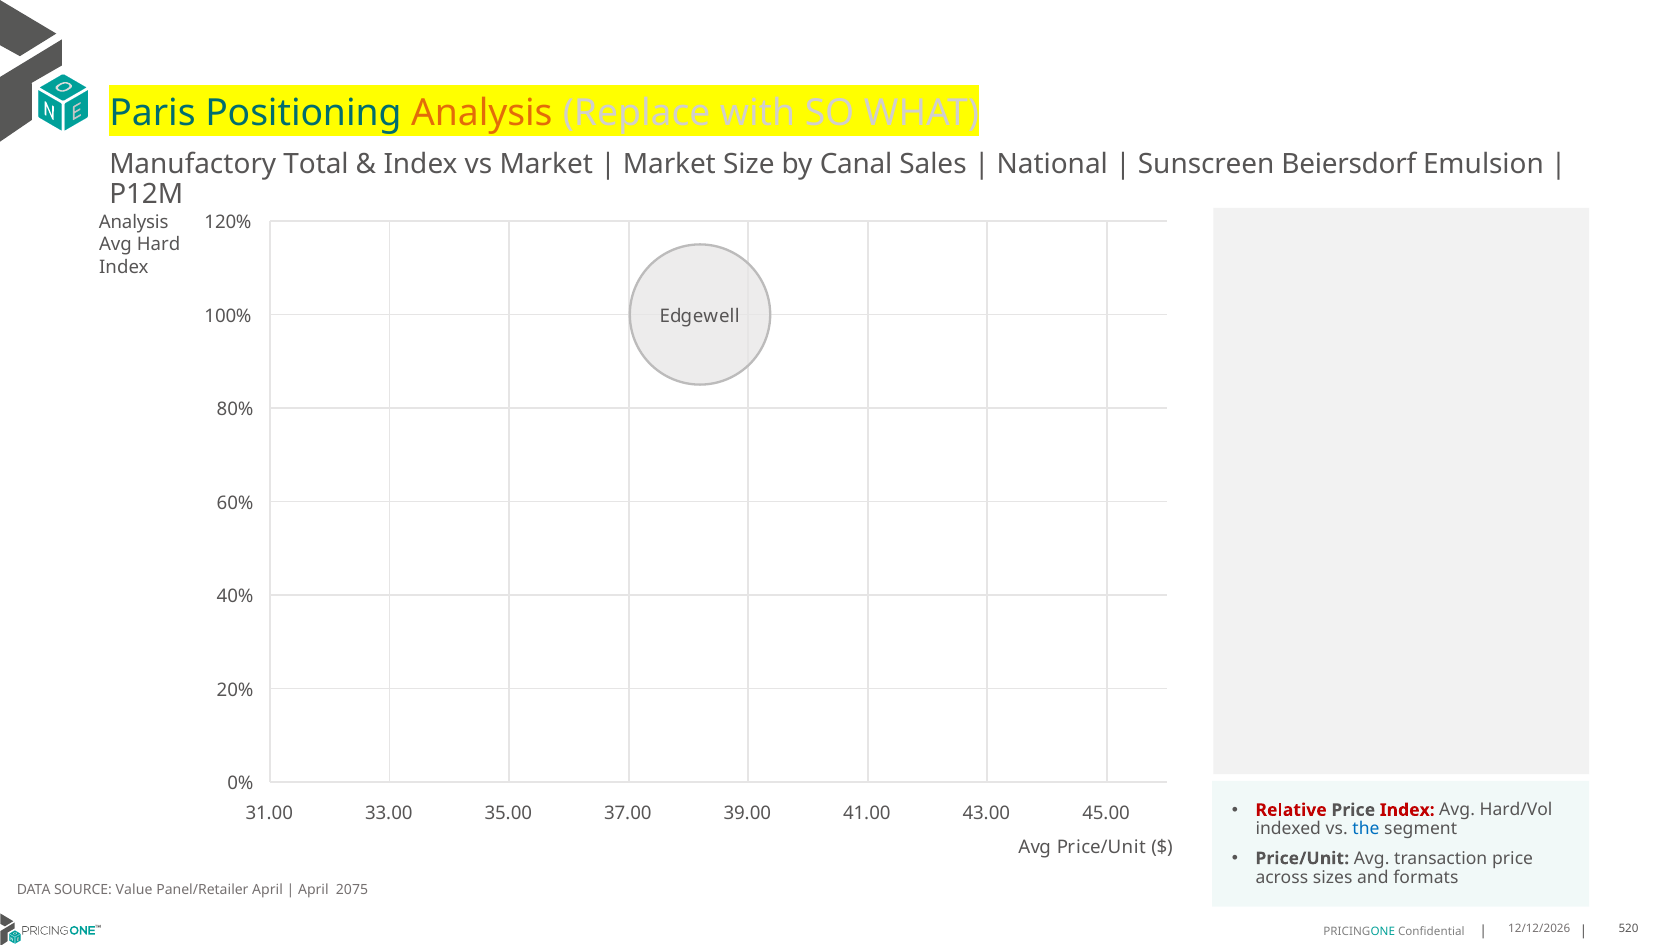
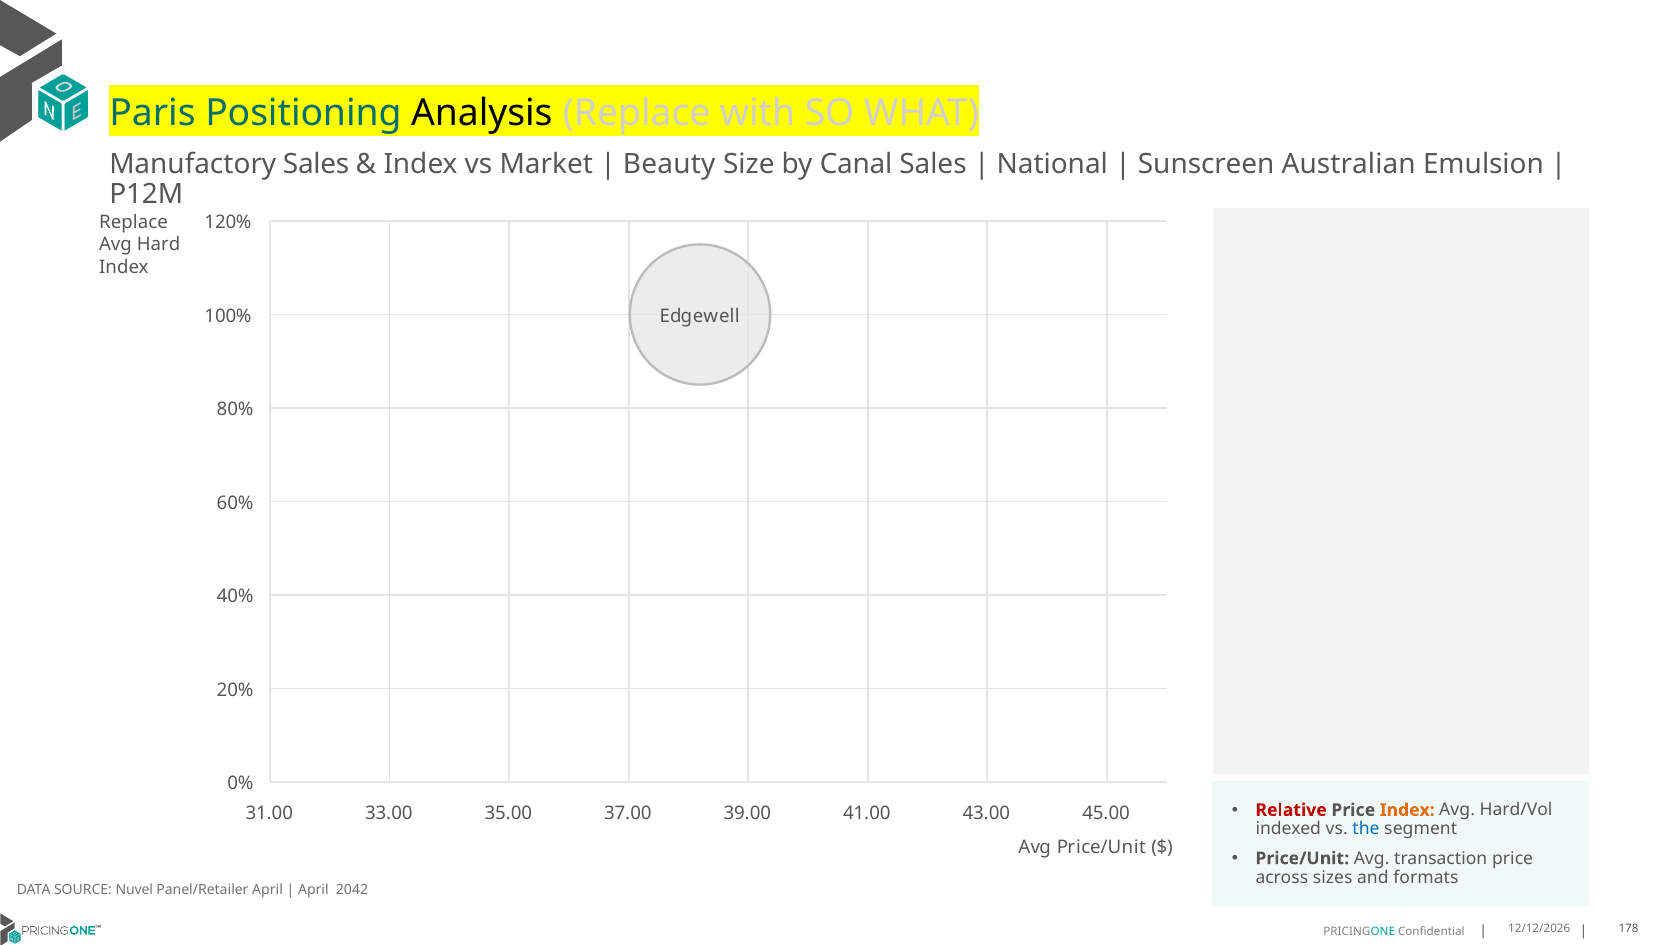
Analysis colour: orange -> black (482, 113)
Manufactory Total: Total -> Sales (316, 164)
Market: Market -> Beauty (669, 164)
Beiersdorf: Beiersdorf -> Australian (1349, 164)
Analysis: Analysis -> Replace (134, 222)
Index colour: red -> orange (1407, 810)
Value: Value -> Nuvel (134, 890)
2075: 2075 -> 2042 (352, 890)
520: 520 -> 178 (1629, 929)
